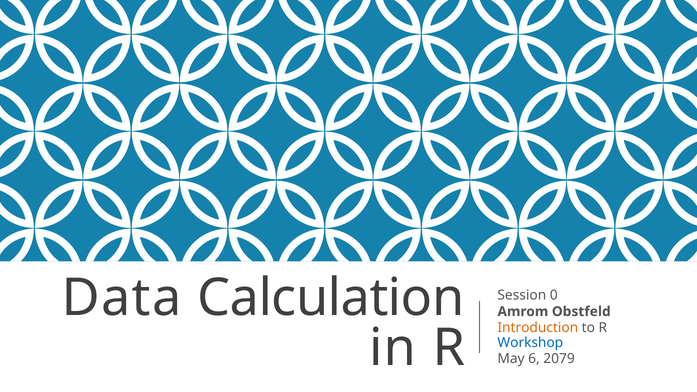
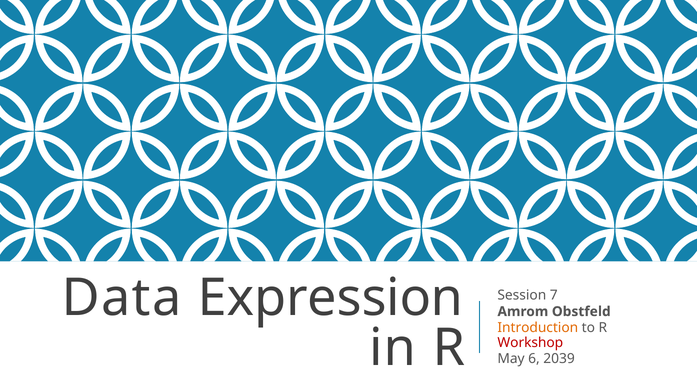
Calculation: Calculation -> Expression (331, 298)
0: 0 -> 7 (554, 295)
Workshop colour: blue -> red (530, 343)
2079: 2079 -> 2039 (559, 359)
